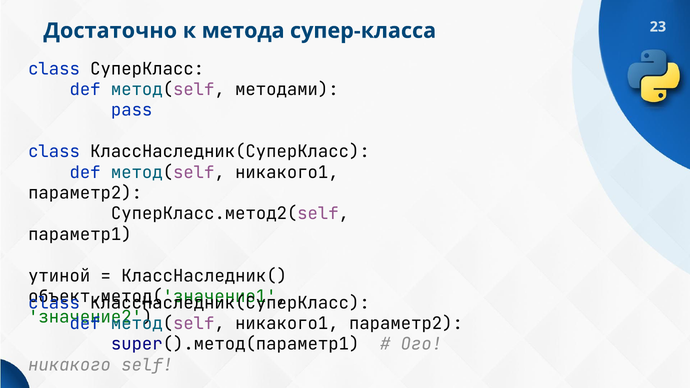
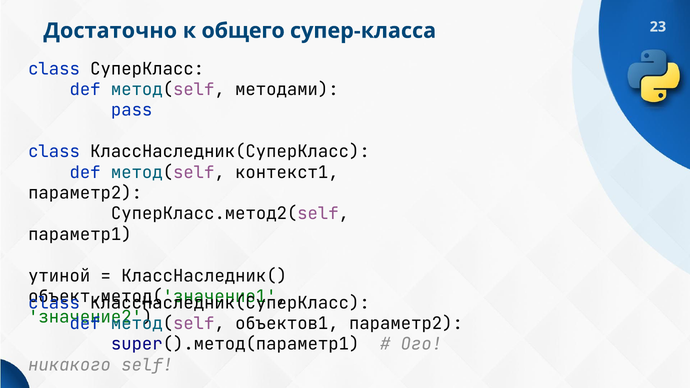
метода: метода -> общего (243, 31)
никакого1: никакого1 -> контекст1 (287, 172)
никакого1: никакого1 -> объектов1 (287, 324)
